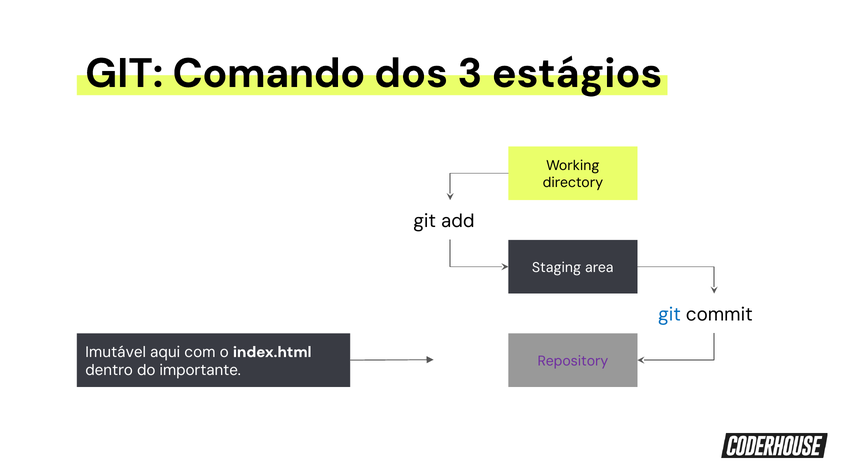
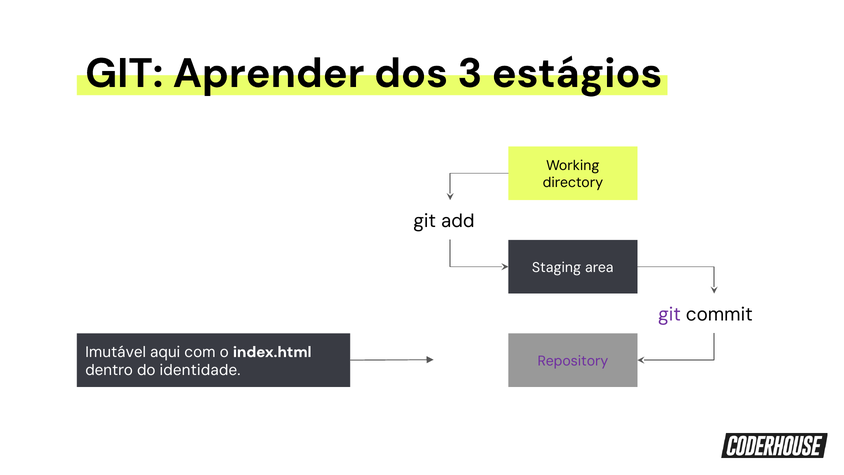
Comando: Comando -> Aprender (269, 73)
git colour: blue -> purple (669, 314)
importante: importante -> identidade (200, 370)
